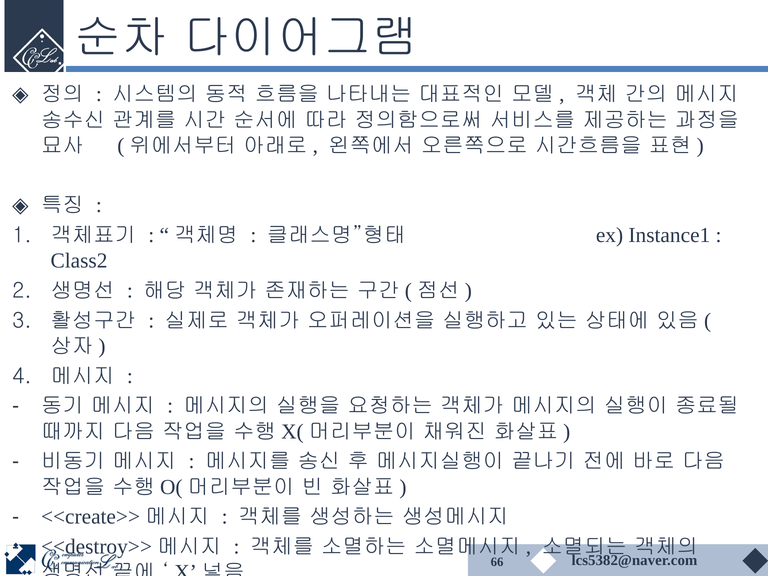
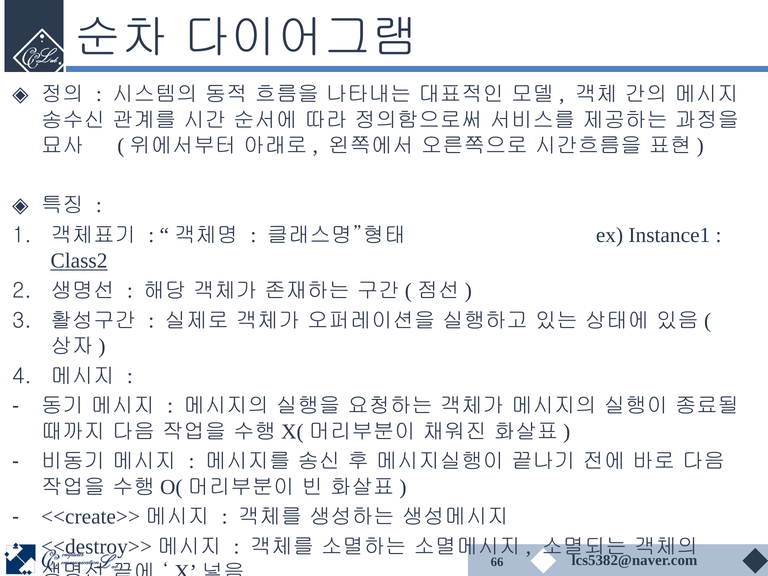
Class2 underline: none -> present (79, 261)
